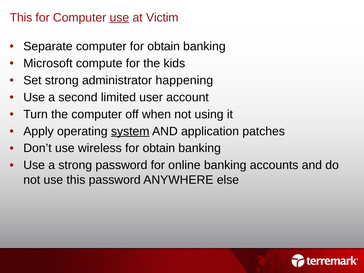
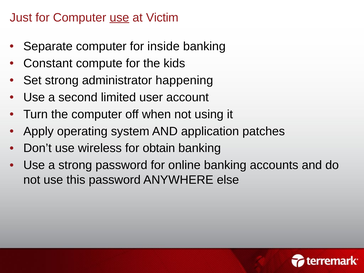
This: This -> Just (21, 18)
computer for obtain: obtain -> inside (164, 46)
Microsoft: Microsoft -> Constant (48, 63)
system underline: present -> none (130, 131)
